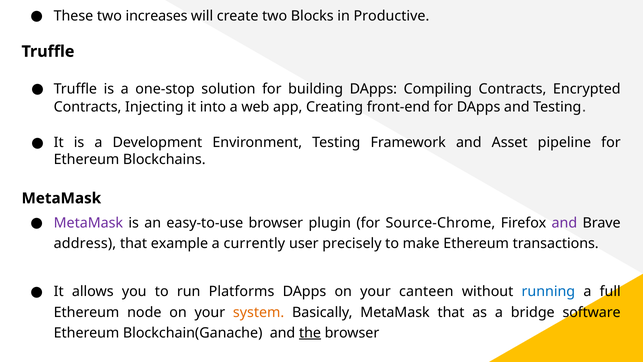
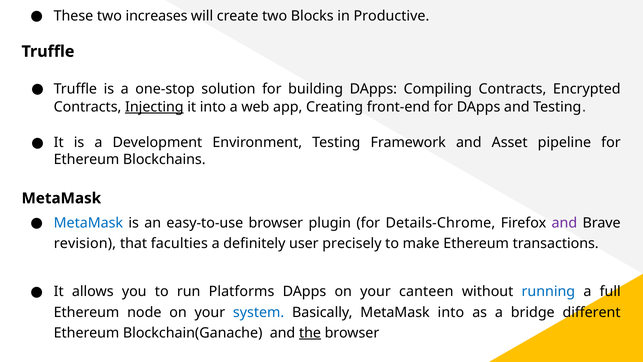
Injecting underline: none -> present (154, 107)
MetaMask colour: purple -> blue (88, 223)
Source-Chrome: Source-Chrome -> Details-Chrome (440, 223)
address: address -> revision (85, 243)
example: example -> faculties (179, 243)
currently: currently -> definitely (254, 243)
system colour: orange -> blue (259, 312)
MetaMask that: that -> into (451, 312)
software: software -> different (592, 312)
